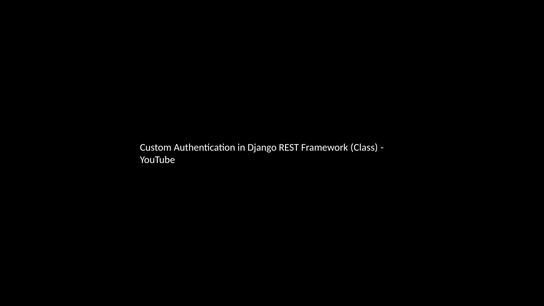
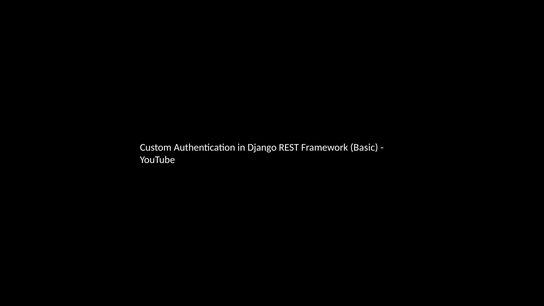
Class: Class -> Basic (364, 147)
